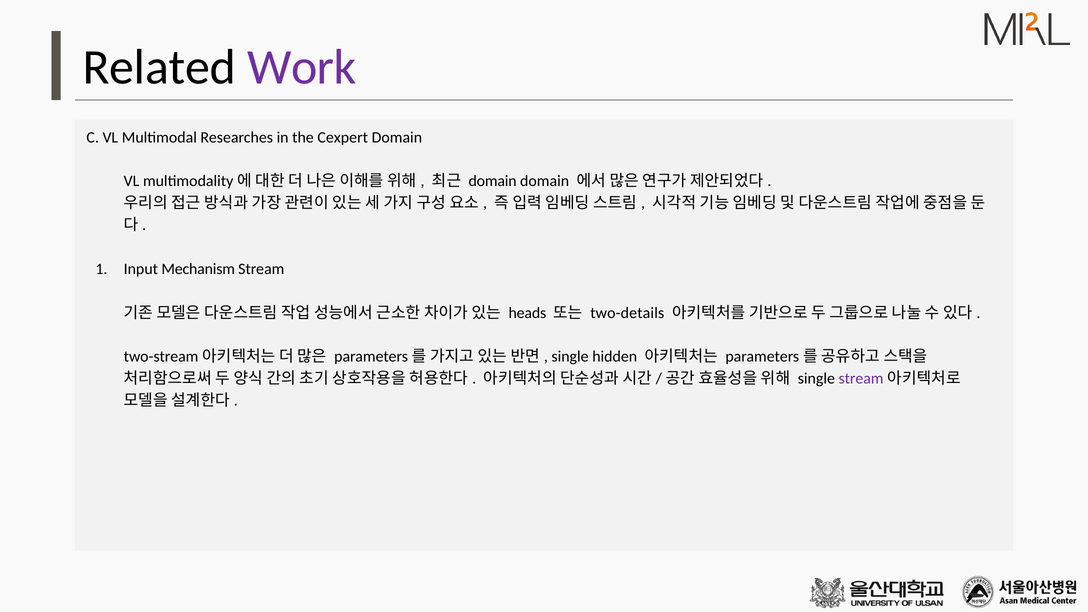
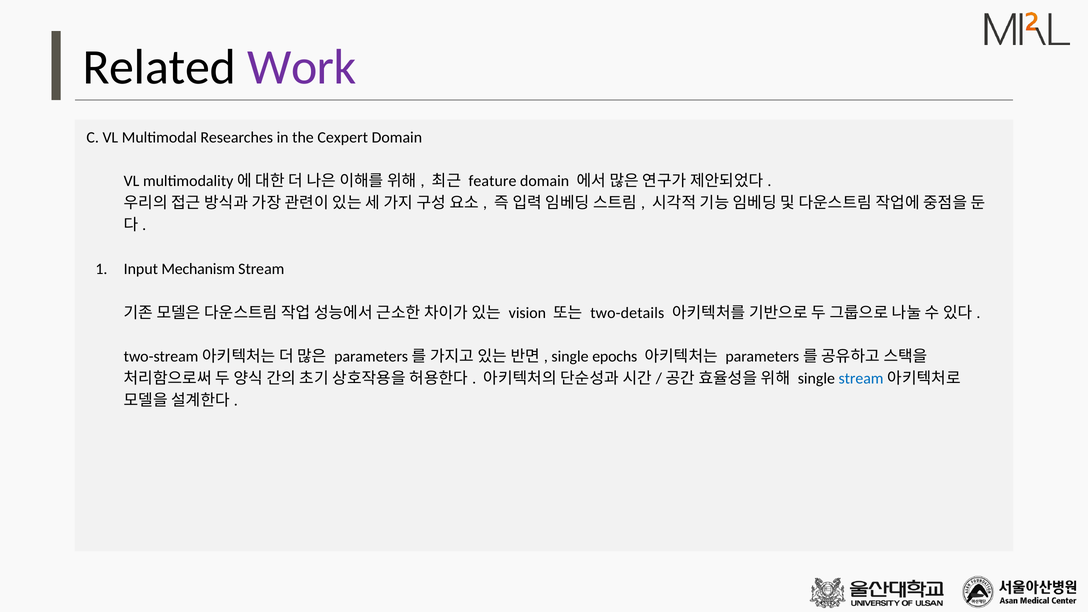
domain: domain -> feature (492, 181)
heads: heads -> vision (527, 313)
hidden: hidden -> epochs (615, 357)
stream colour: purple -> blue (861, 379)
